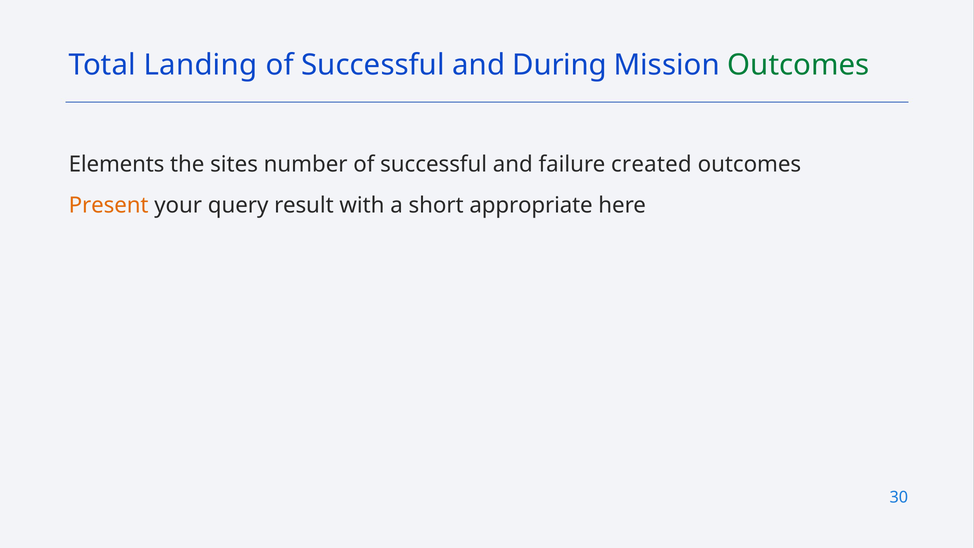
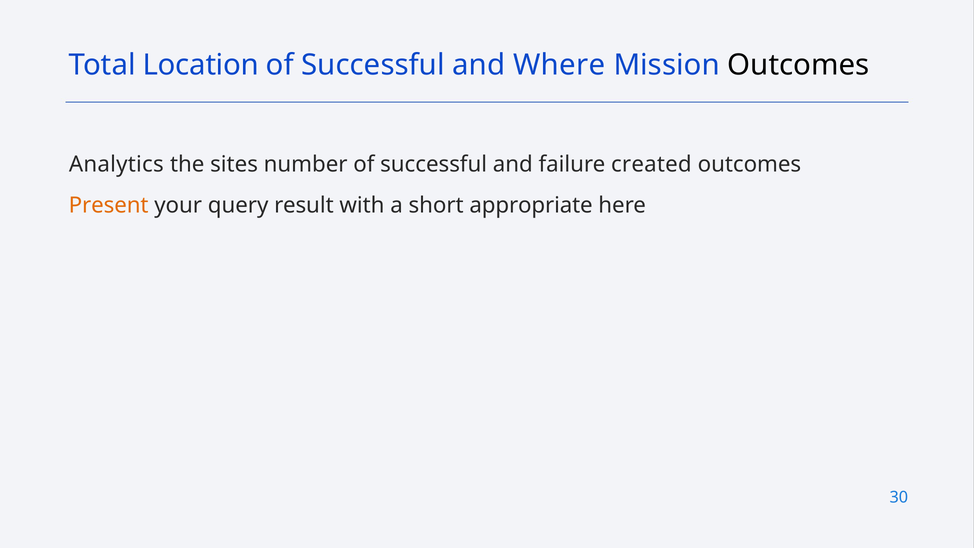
Landing: Landing -> Location (201, 65)
During: During -> Where (559, 65)
Outcomes colour: green -> black (798, 65)
Elements: Elements -> Analytics (116, 164)
